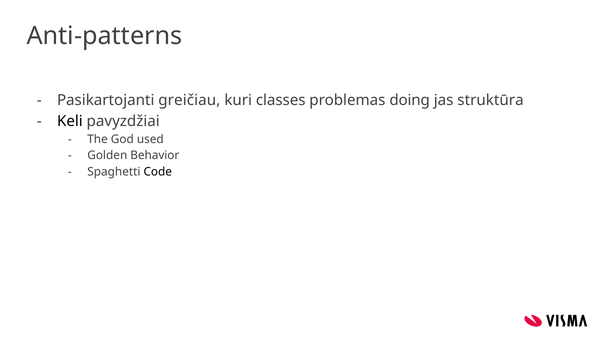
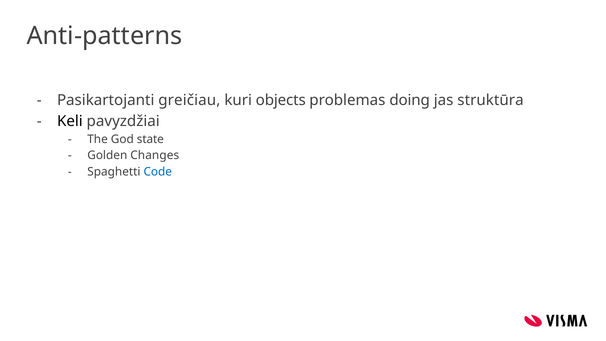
classes: classes -> objects (281, 100)
used: used -> state (150, 139)
Behavior: Behavior -> Changes (155, 156)
Code colour: black -> blue (158, 172)
